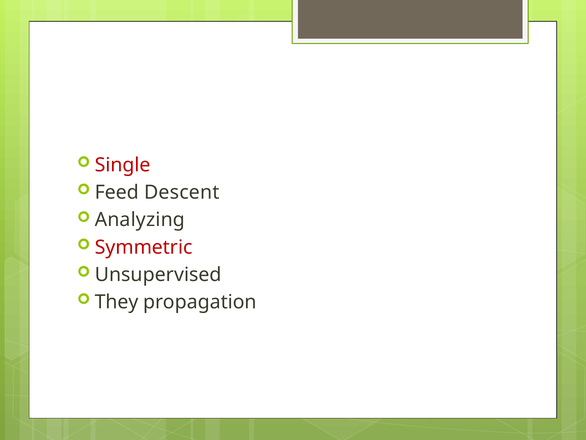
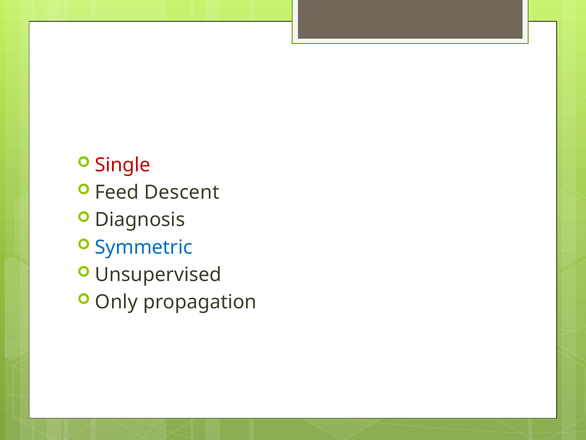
Analyzing: Analyzing -> Diagnosis (140, 220)
Symmetric colour: red -> blue (144, 247)
They: They -> Only (116, 302)
